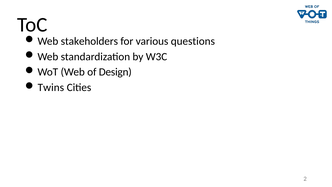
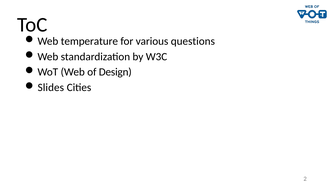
stakeholders: stakeholders -> temperature (89, 41)
Twins: Twins -> Slides (51, 87)
